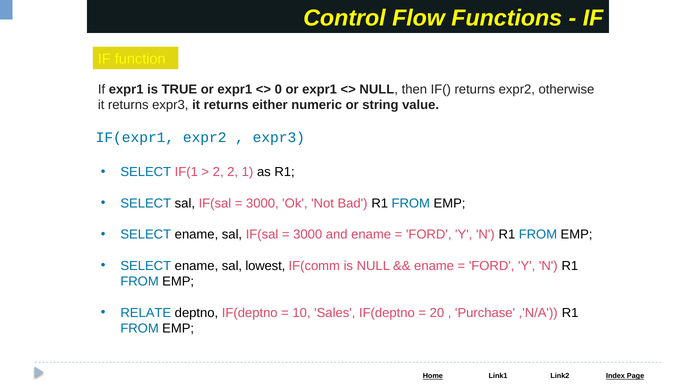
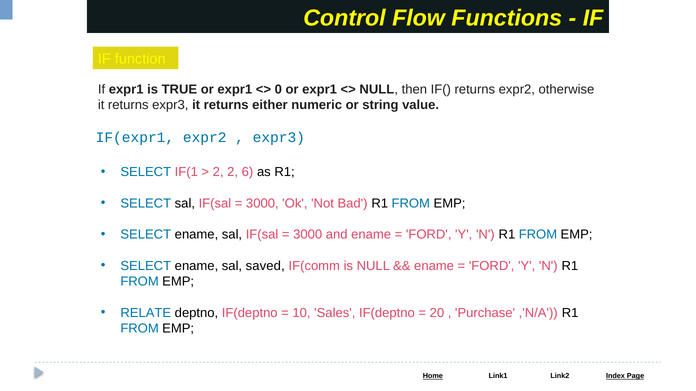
1: 1 -> 6 (247, 172)
lowest: lowest -> saved (265, 266)
